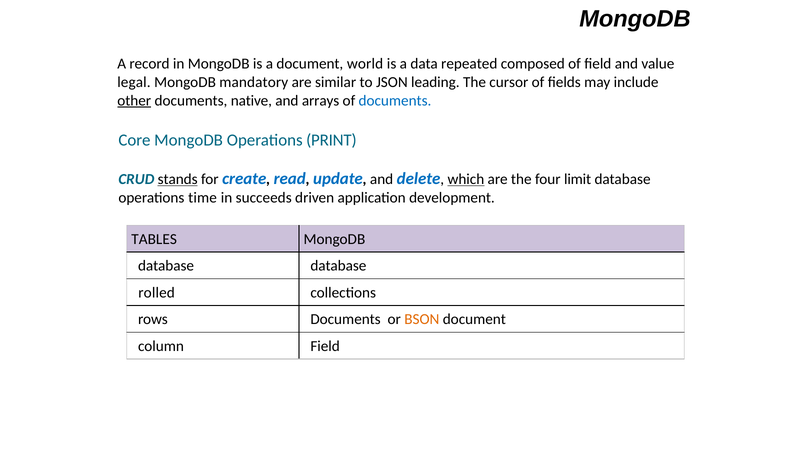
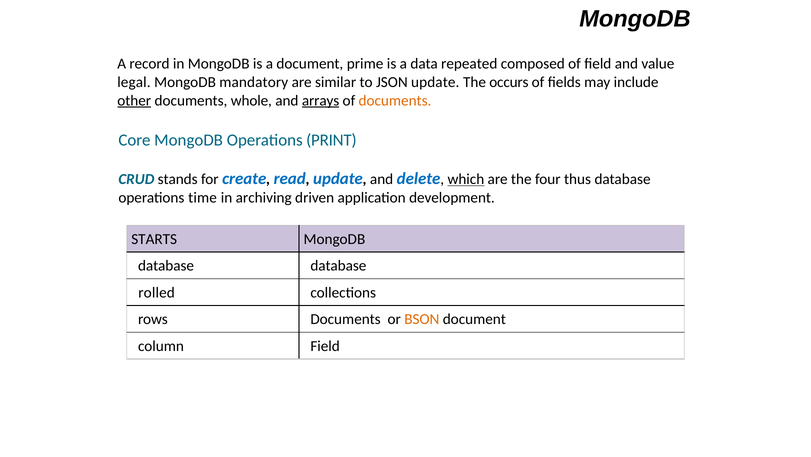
world: world -> prime (365, 64)
JSON leading: leading -> update (435, 82)
cursor: cursor -> occurs (509, 82)
native: native -> whole (251, 100)
arrays underline: none -> present (321, 100)
documents colour: blue -> orange (395, 100)
stands underline: present -> none (178, 179)
limit: limit -> thus (578, 179)
succeeds: succeeds -> archiving (264, 198)
TABLES: TABLES -> STARTS (154, 239)
